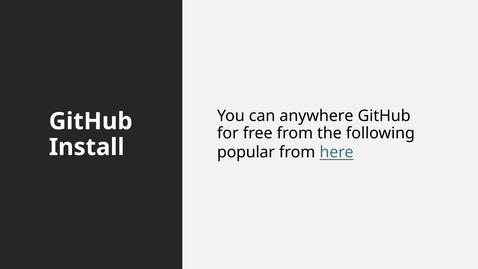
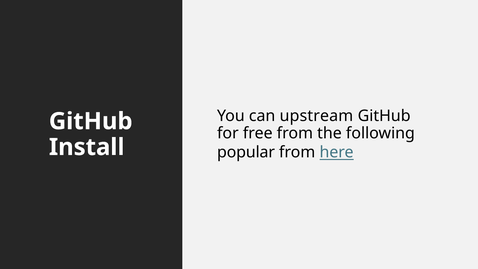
anywhere: anywhere -> upstream (316, 116)
